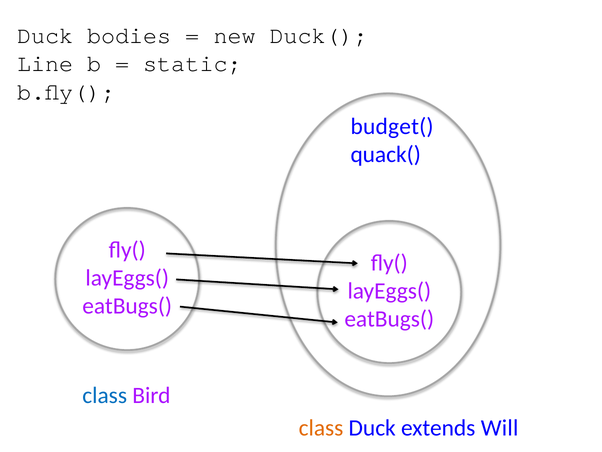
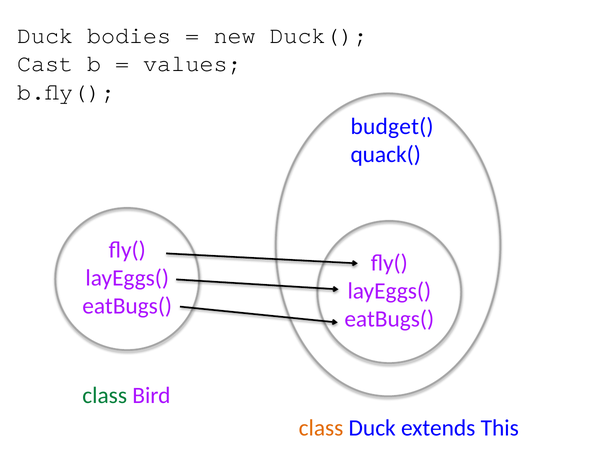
Line: Line -> Cast (45, 64)
static: static -> values (193, 64)
class colour: blue -> green (105, 395)
Will: Will -> This (500, 428)
